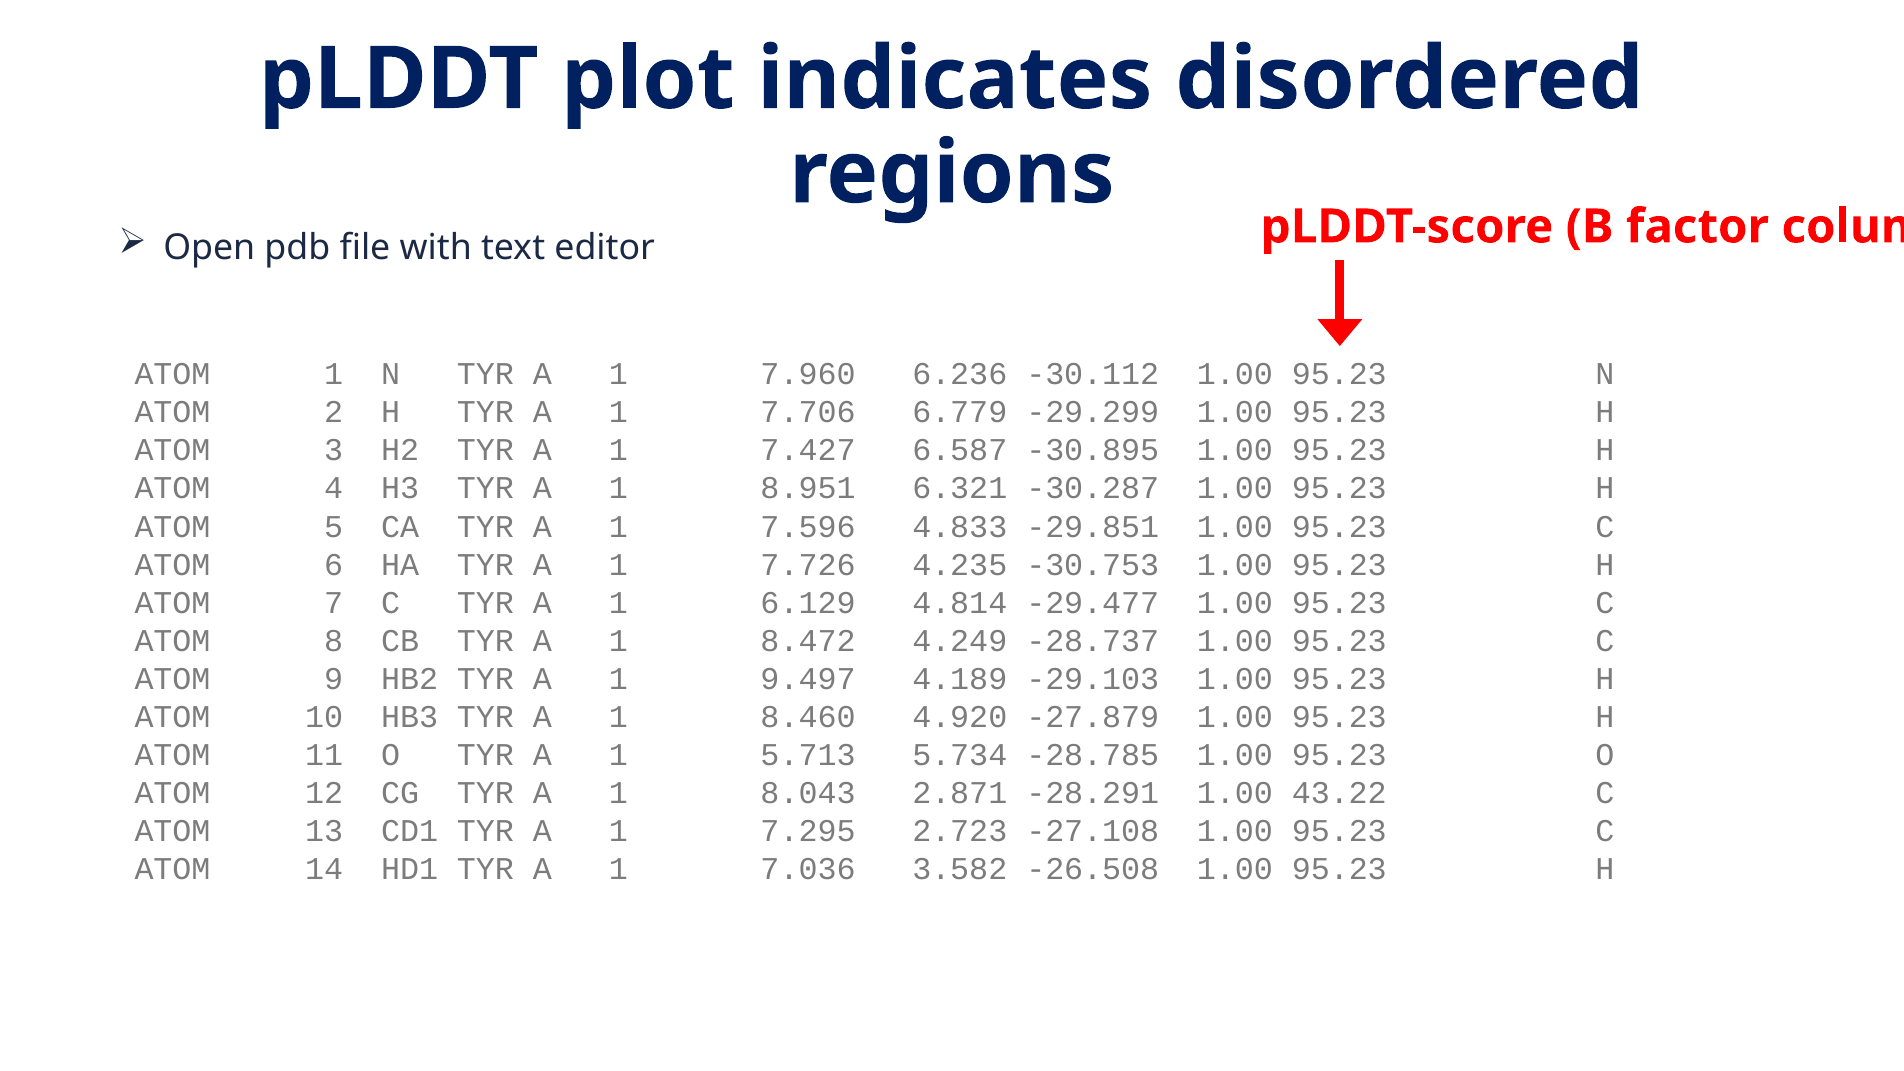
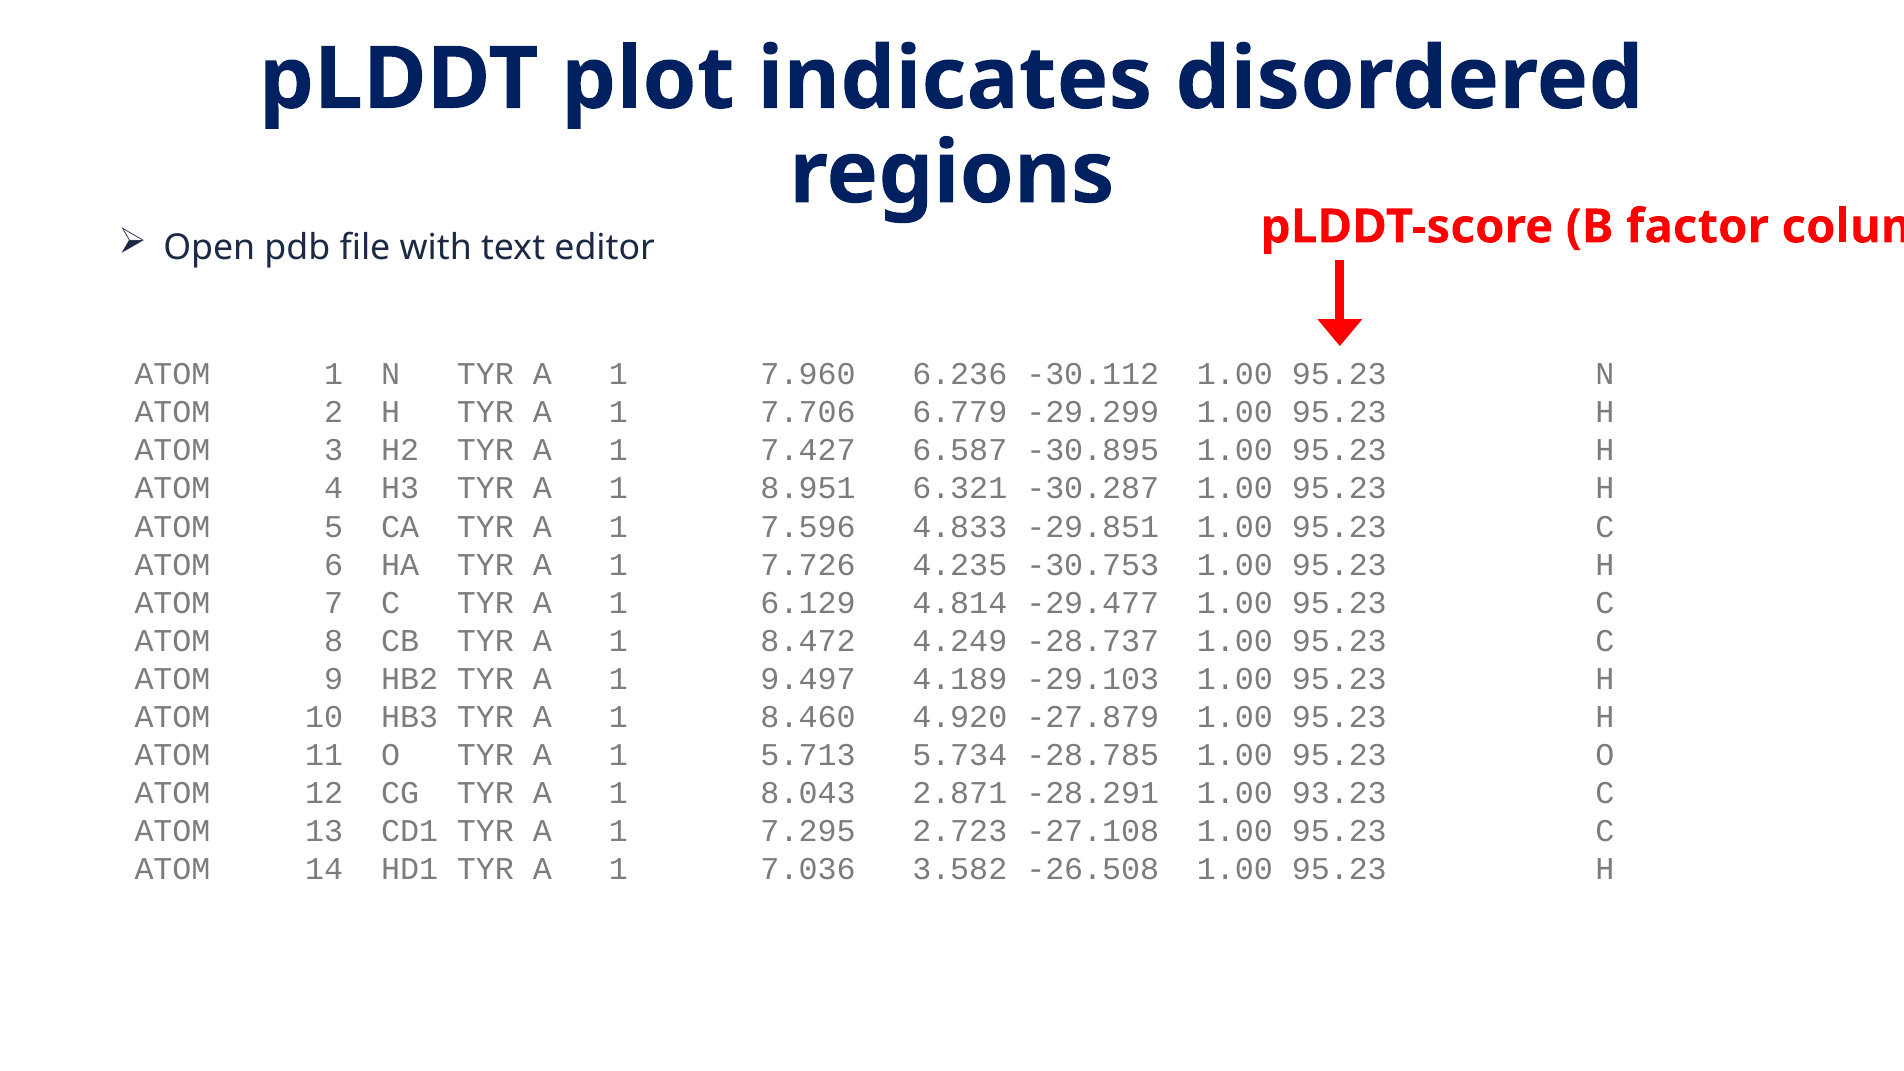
43.22: 43.22 -> 93.23 (1339, 793)
